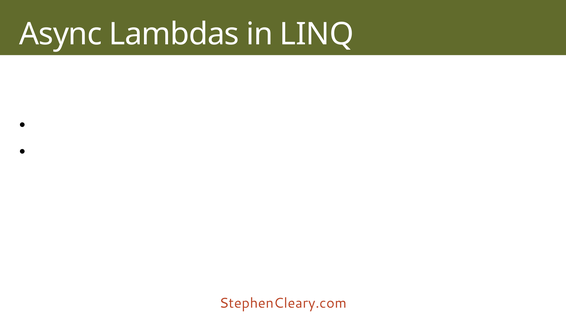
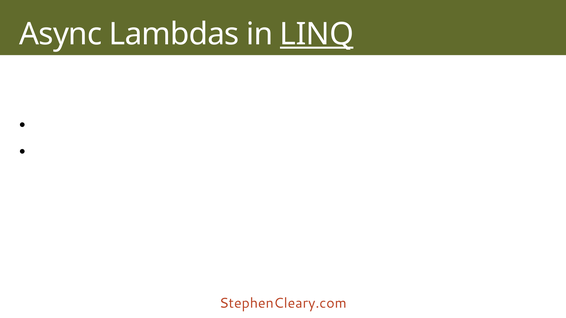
LINQ underline: none -> present (317, 34)
